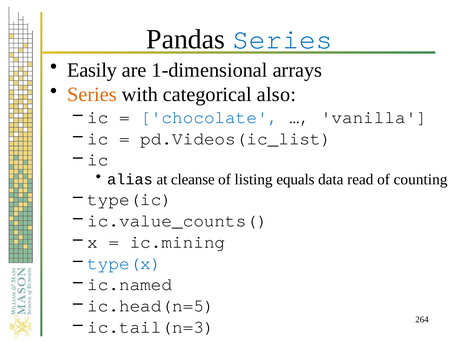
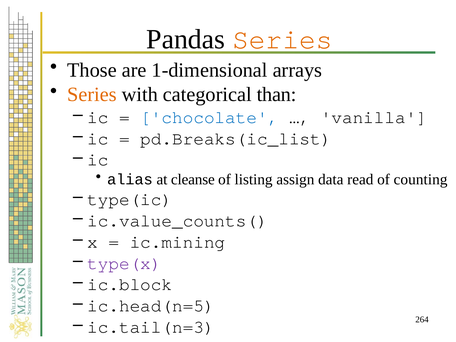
Series colour: blue -> orange (282, 39)
Easily: Easily -> Those (92, 70)
also: also -> than (277, 95)
pd.Videos(ic_list: pd.Videos(ic_list -> pd.Breaks(ic_list (236, 138)
equals: equals -> assign (295, 179)
type(x colour: blue -> purple (124, 263)
ic.named: ic.named -> ic.block (130, 284)
